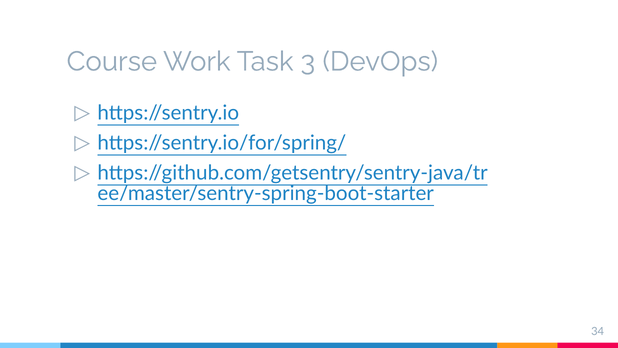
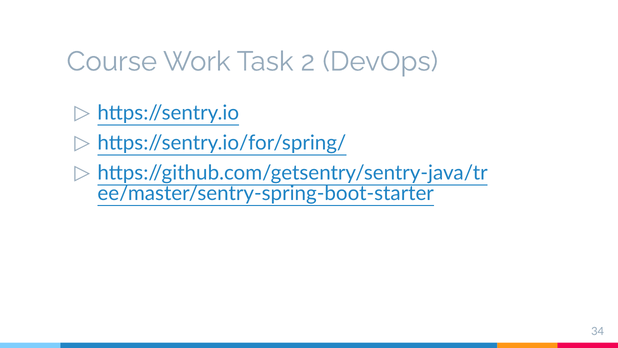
3: 3 -> 2 (308, 61)
